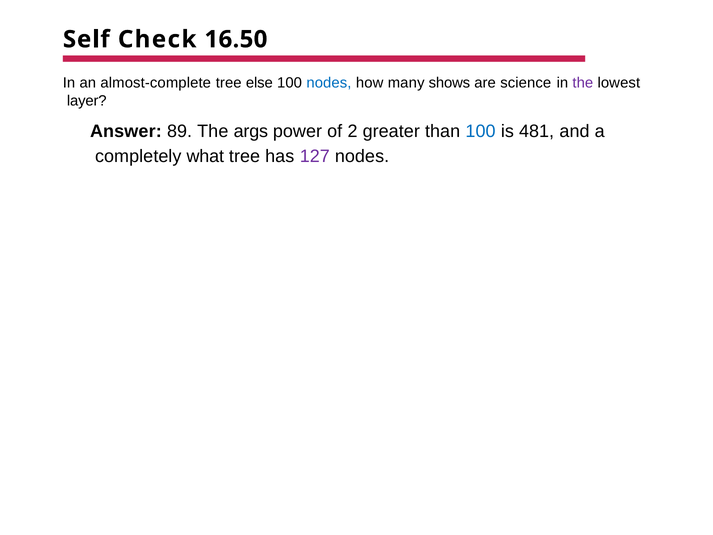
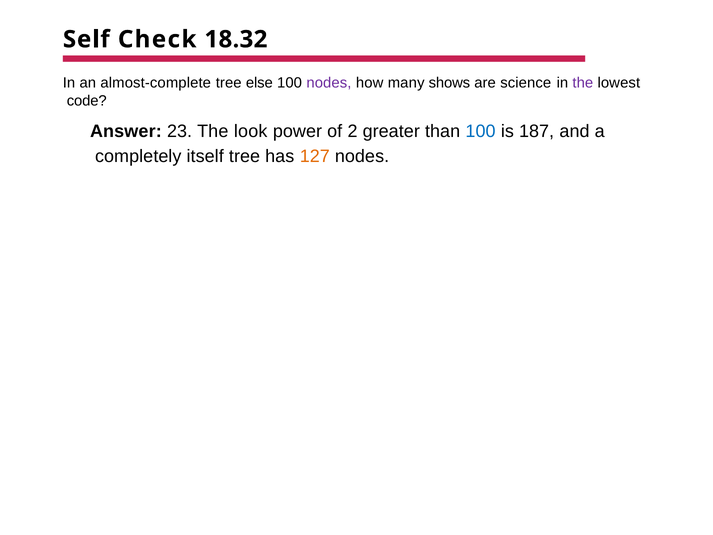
16.50: 16.50 -> 18.32 (236, 39)
nodes colour: blue -> purple (329, 83)
layer: layer -> code (87, 101)
89: 89 -> 23 (180, 131)
args: args -> look (251, 131)
481: 481 -> 187 (537, 131)
what: what -> itself (205, 156)
127 colour: purple -> orange (315, 156)
